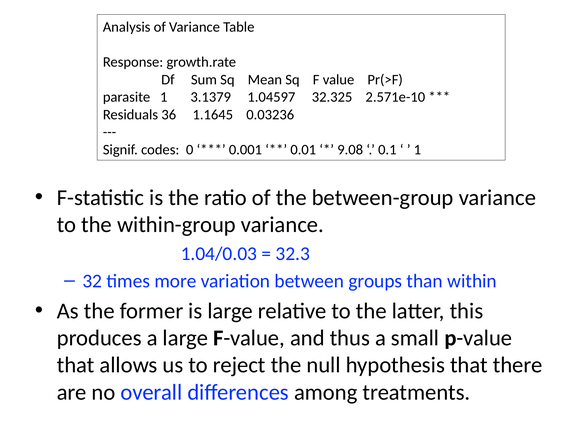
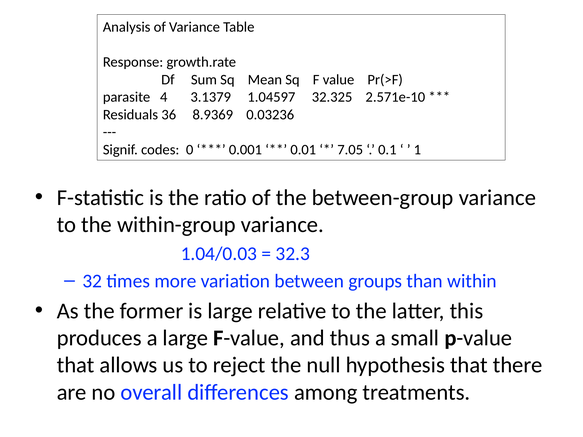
parasite 1: 1 -> 4 (164, 97)
1.1645: 1.1645 -> 8.9369 (213, 115)
9.08: 9.08 -> 7.05 (350, 150)
